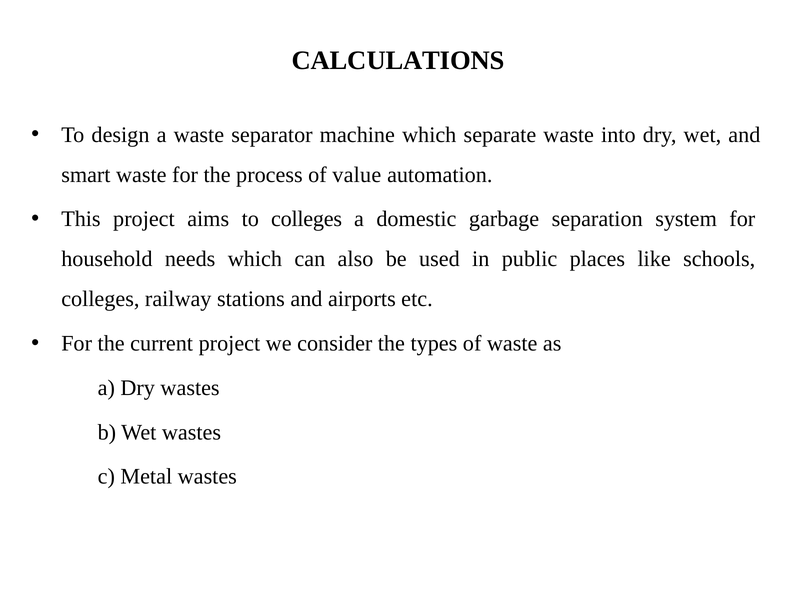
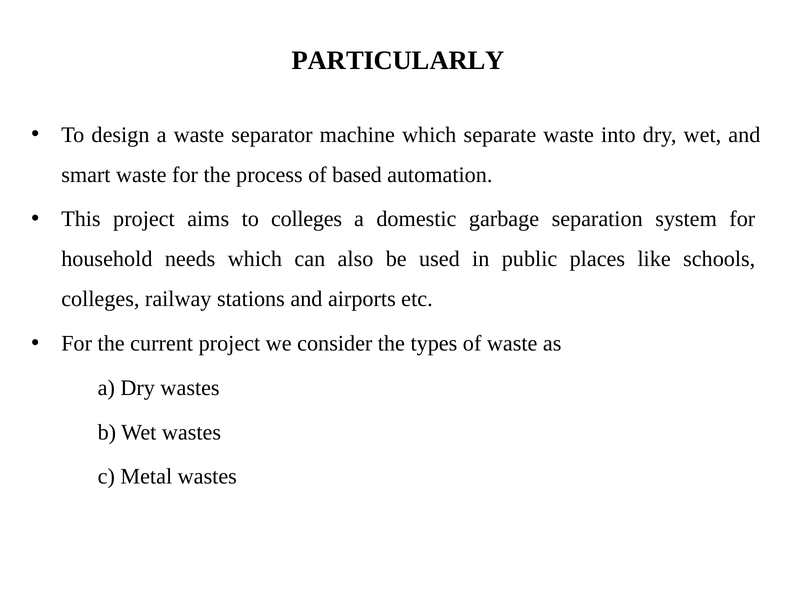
CALCULATIONS: CALCULATIONS -> PARTICULARLY (398, 60)
value: value -> based (357, 175)
